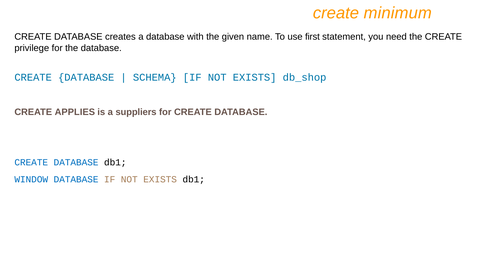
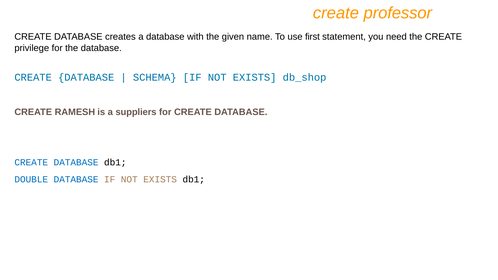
minimum: minimum -> professor (398, 13)
APPLIES: APPLIES -> RAMESH (75, 112)
WINDOW: WINDOW -> DOUBLE (31, 179)
